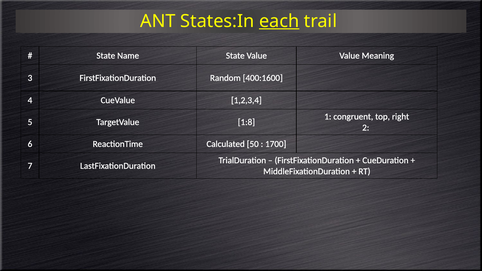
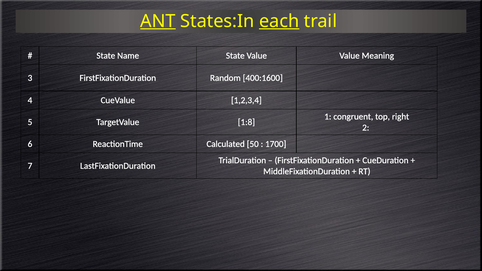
ANT underline: none -> present (158, 21)
